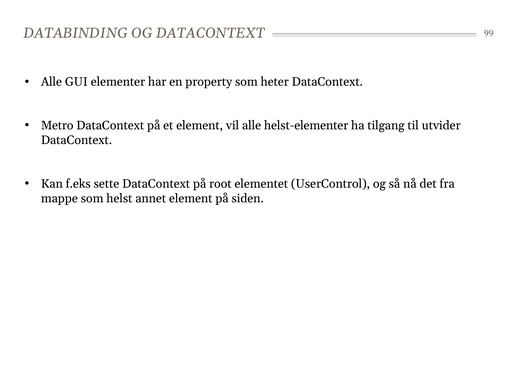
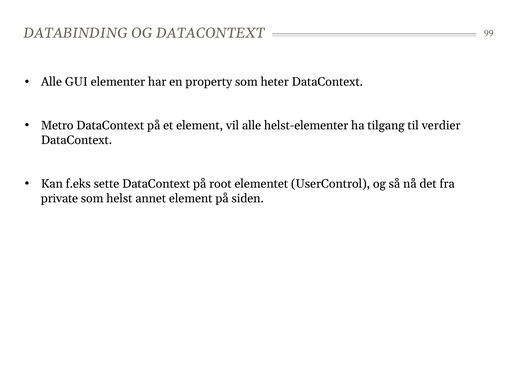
utvider: utvider -> verdier (441, 126)
mappe: mappe -> private (59, 199)
